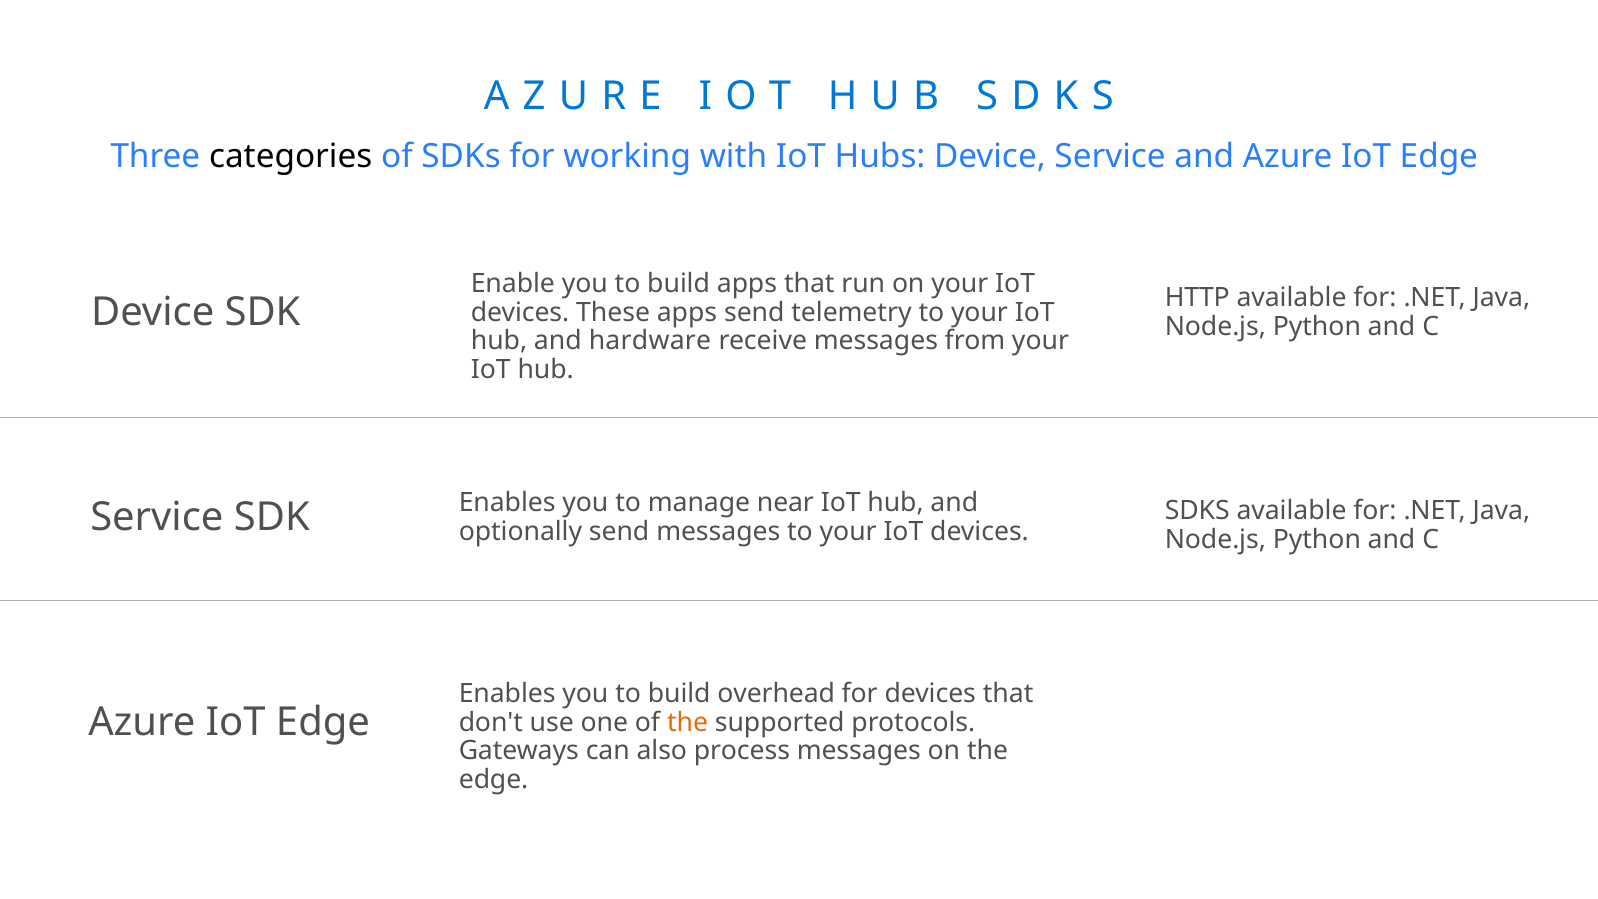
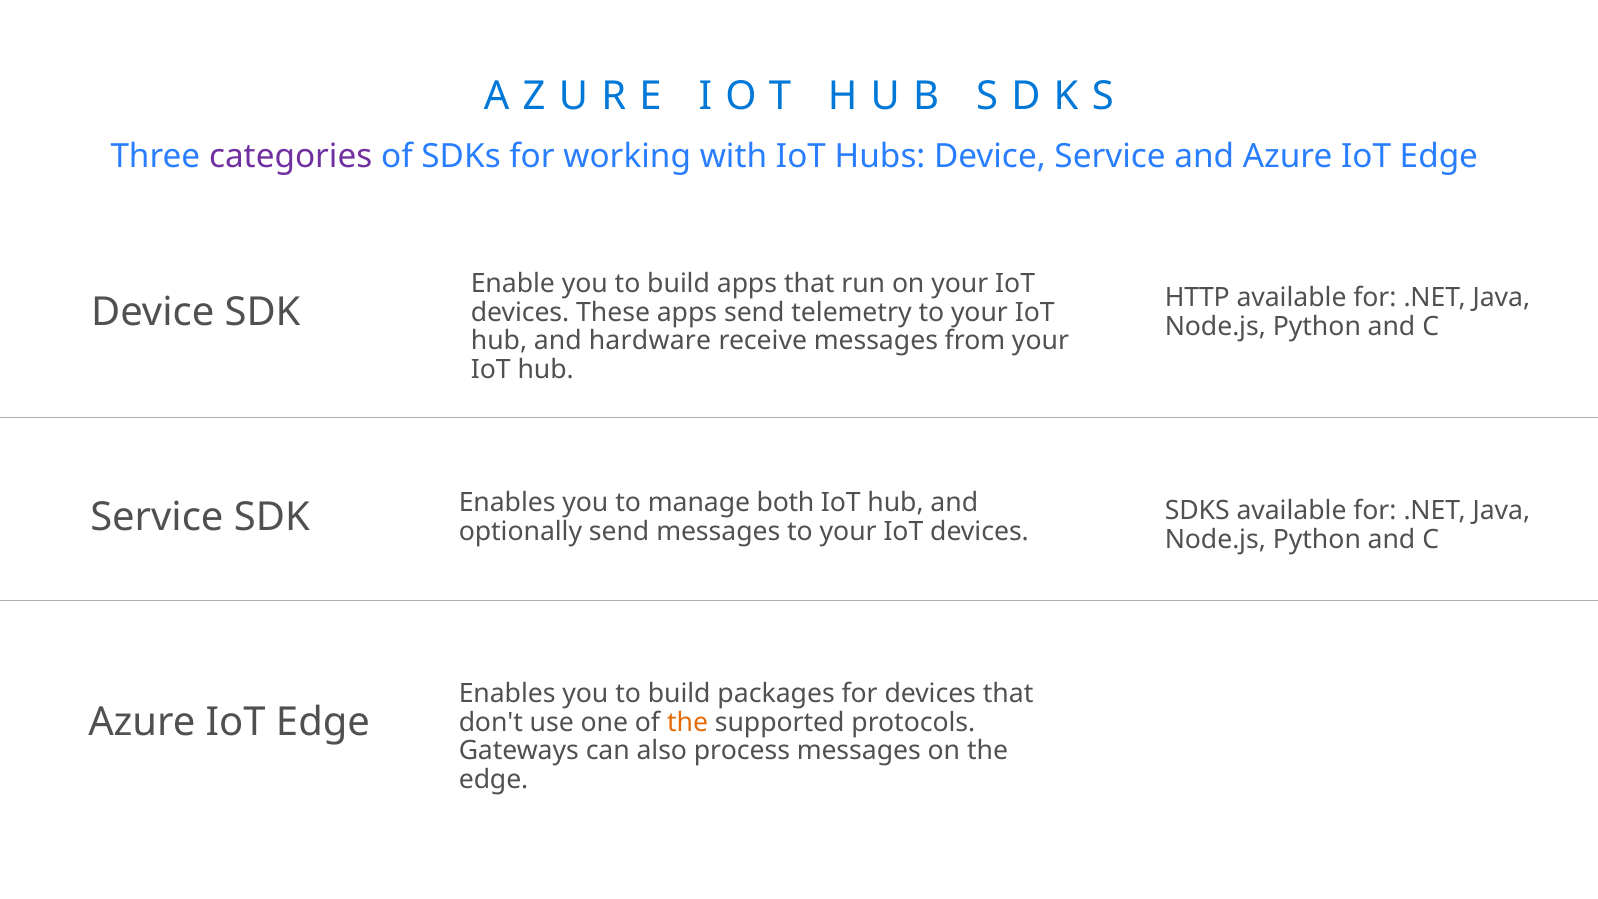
categories colour: black -> purple (291, 156)
near: near -> both (786, 503)
overhead: overhead -> packages (776, 694)
